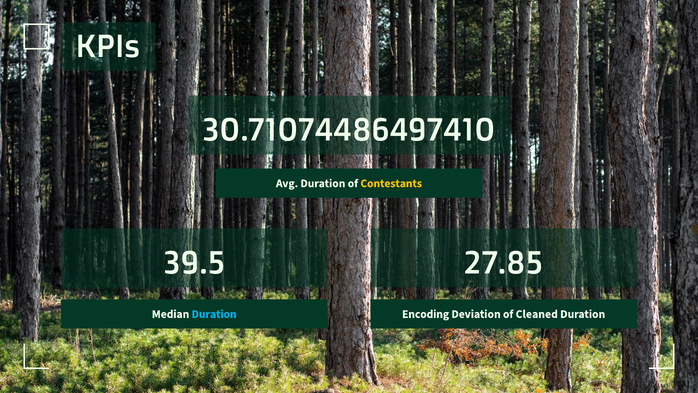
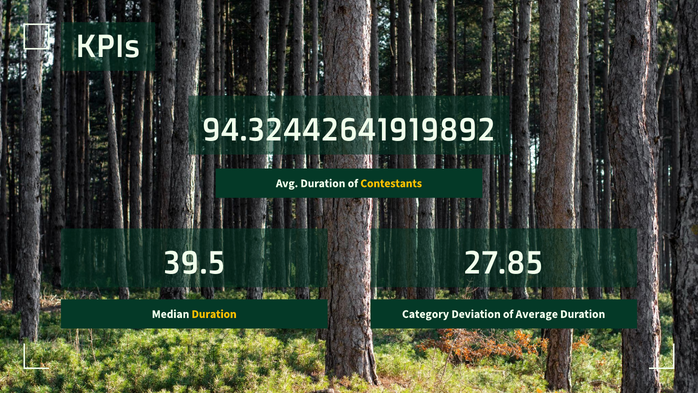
30.71074486497410: 30.71074486497410 -> 94.32442641919892 (349, 130)
Duration colour: light blue -> yellow (214, 314)
Encoding: Encoding -> Category (426, 314)
Cleaned: Cleaned -> Average (537, 314)
